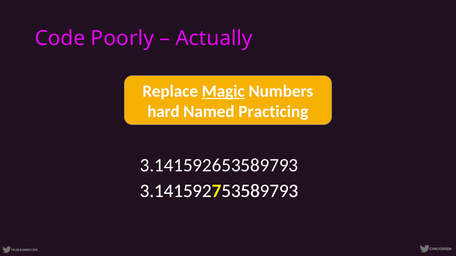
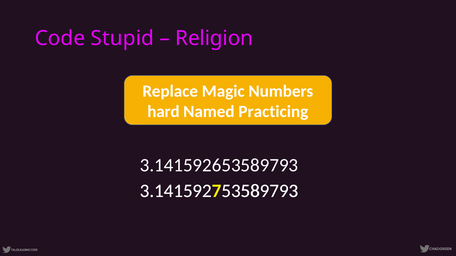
Poorly: Poorly -> Stupid (122, 38)
Actually: Actually -> Religion (214, 38)
Magic underline: present -> none (223, 91)
